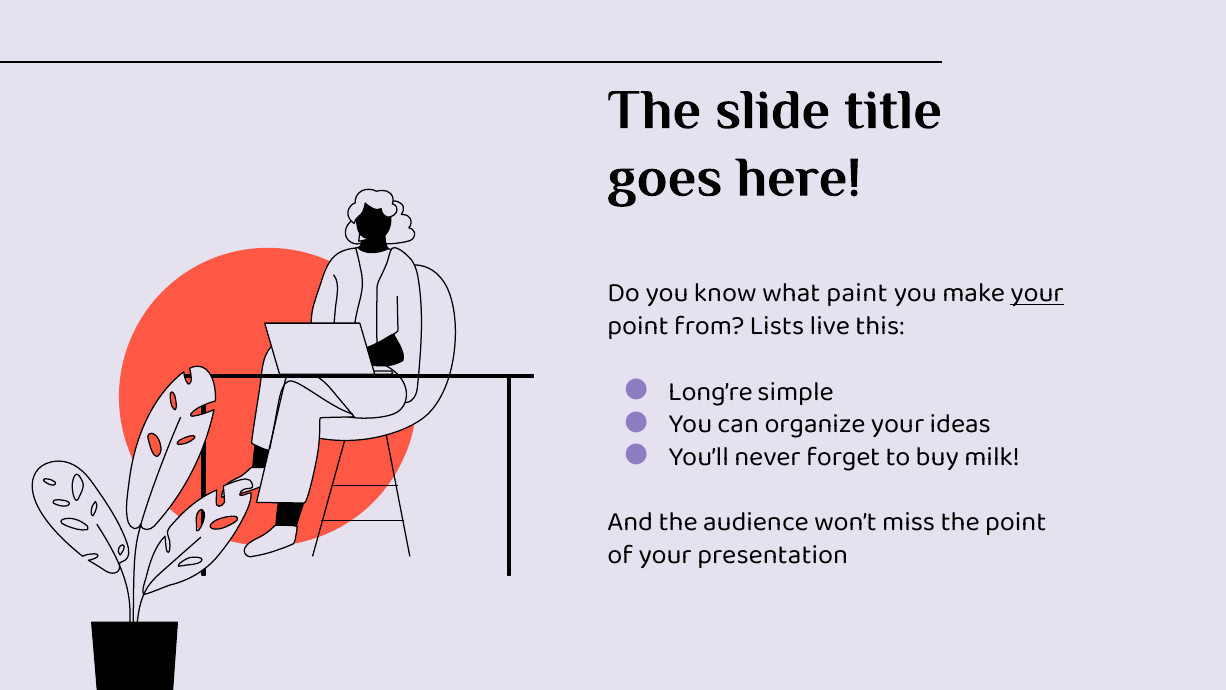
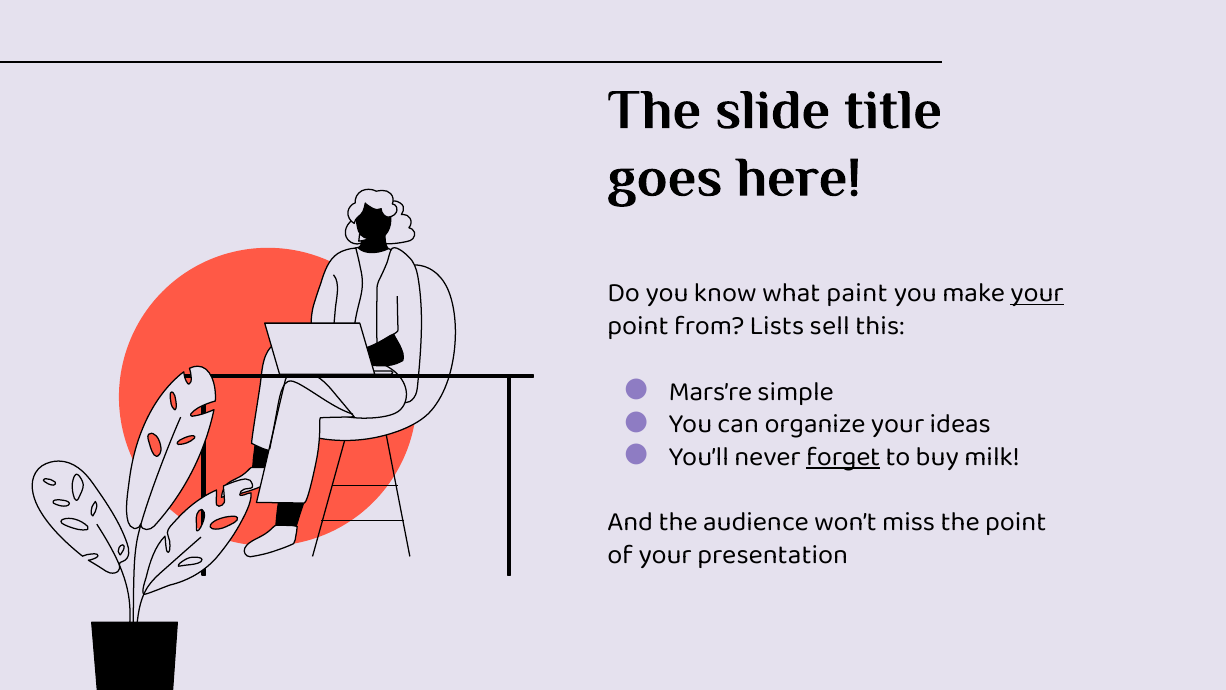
live: live -> sell (830, 325)
Long’re: Long’re -> Mars’re (710, 391)
forget underline: none -> present (843, 456)
